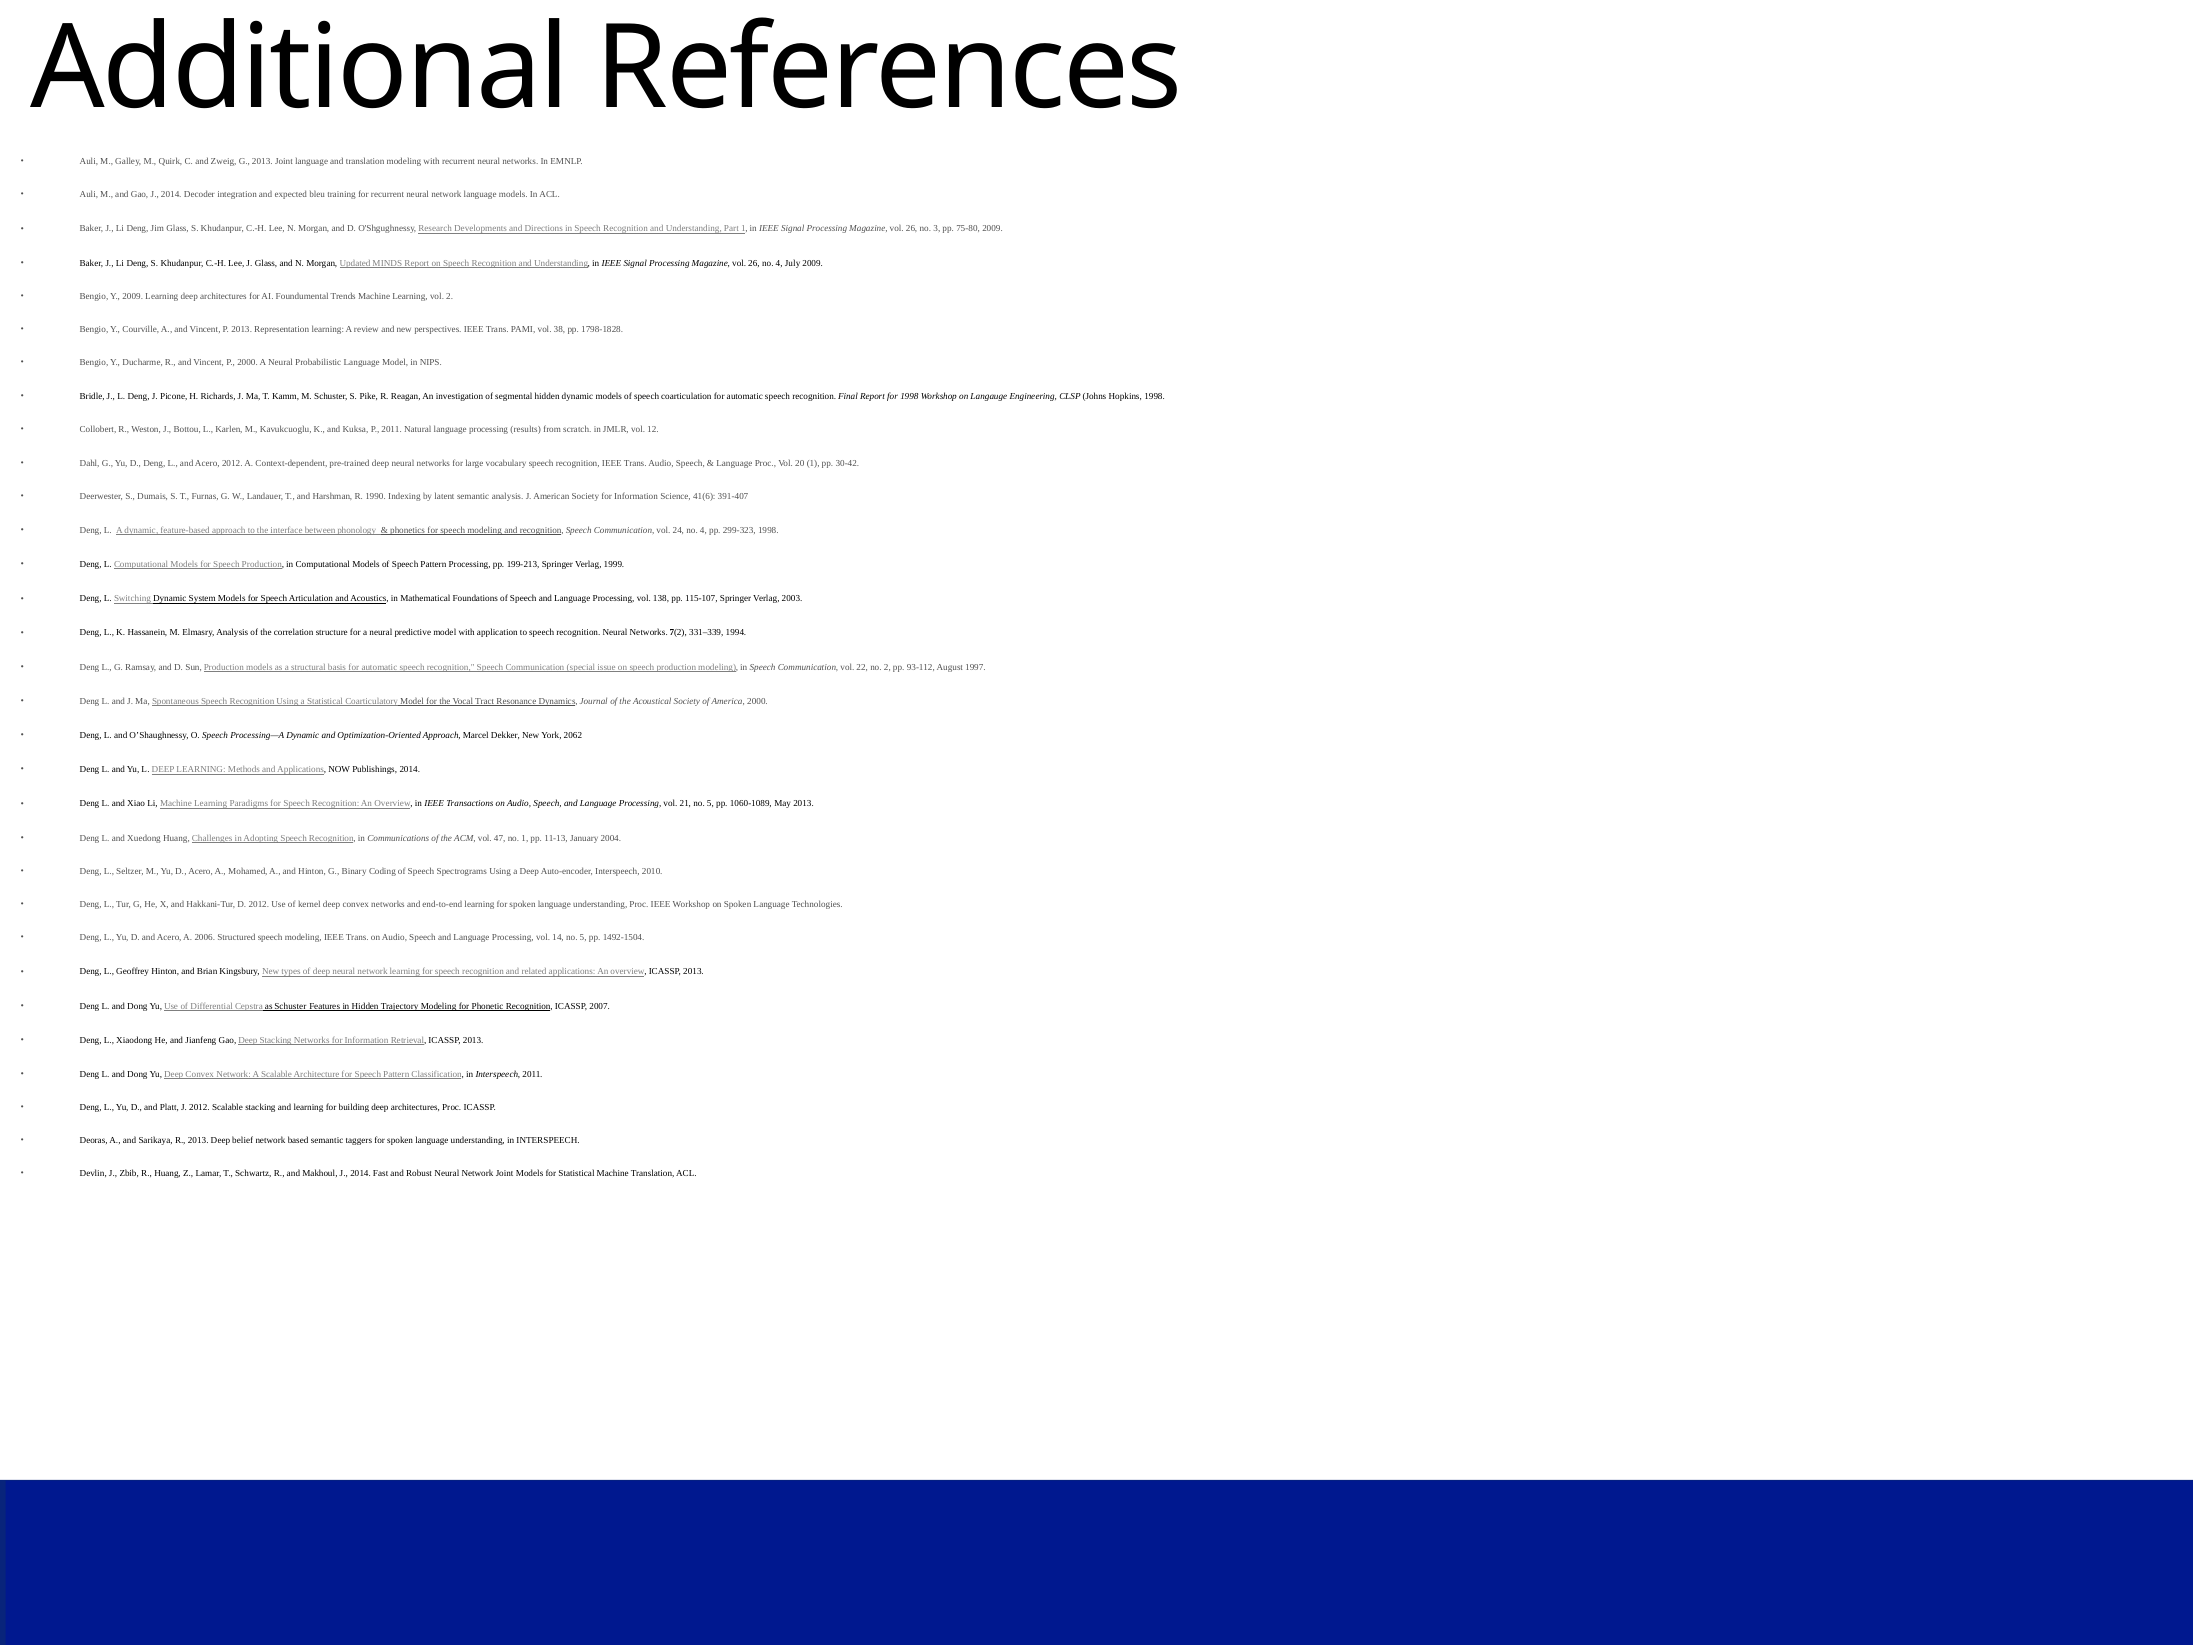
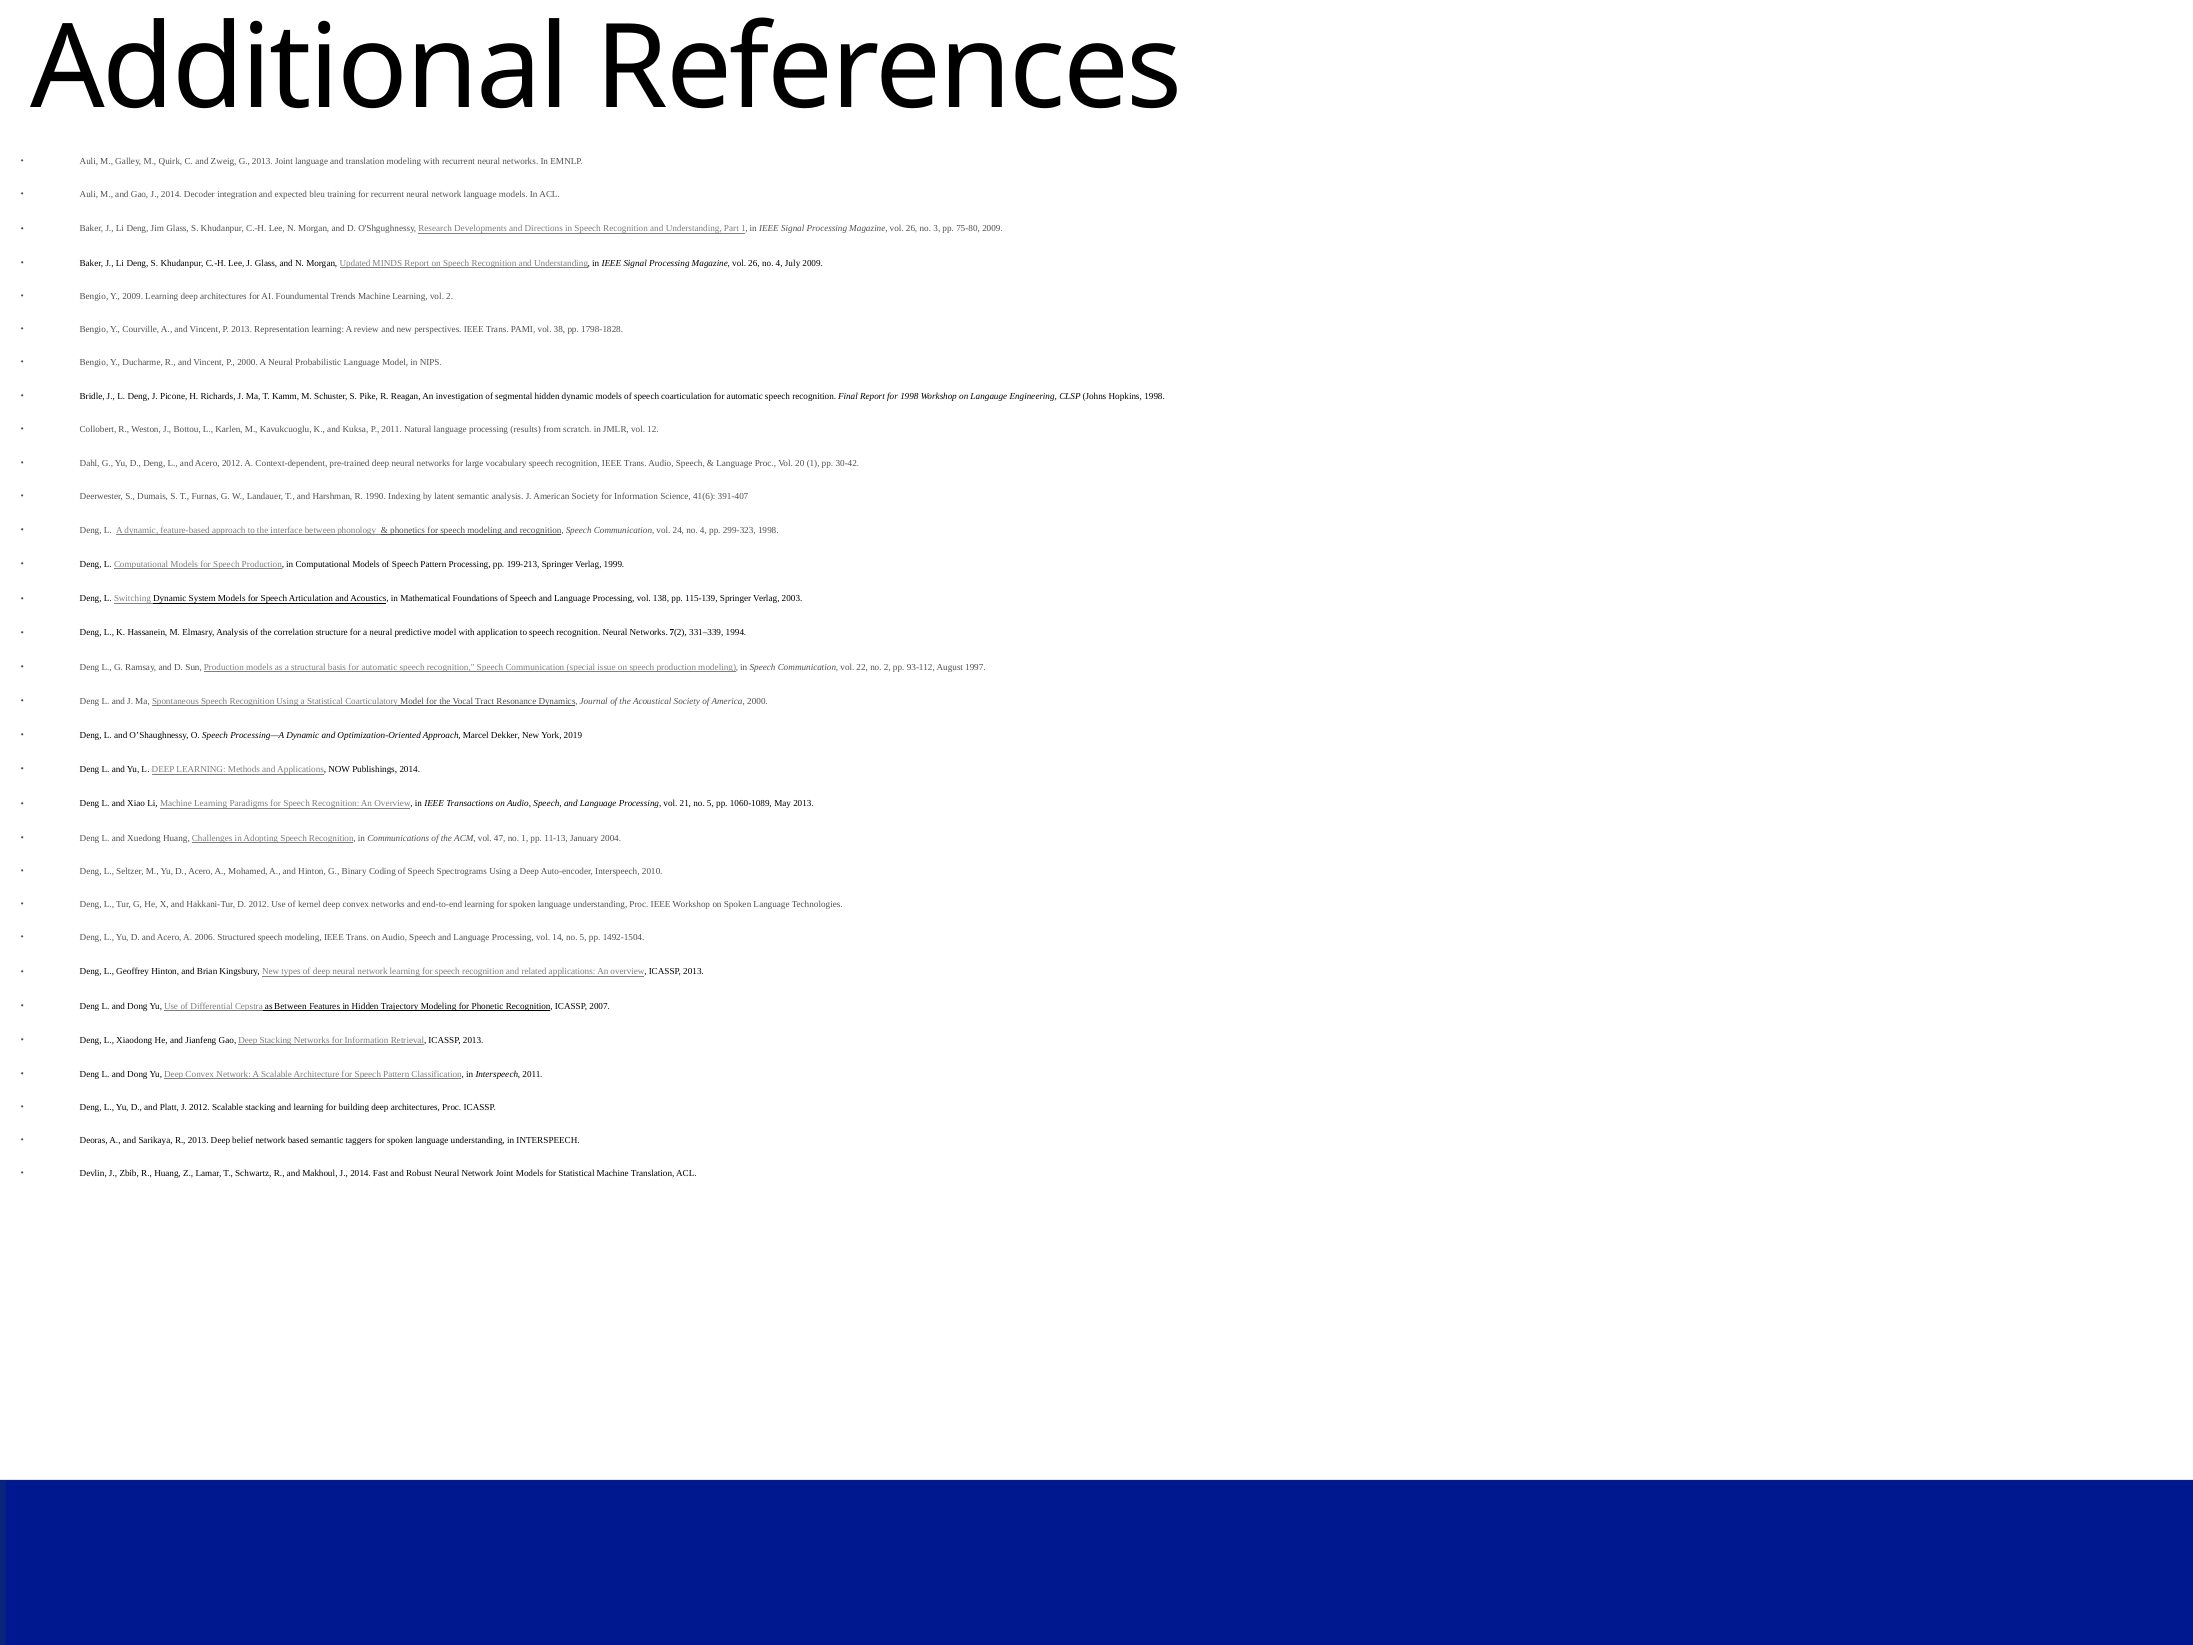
115-107: 115-107 -> 115-139 (701, 599)
2062: 2062 -> 2019 (573, 735)
as Schuster: Schuster -> Between (290, 1006)
